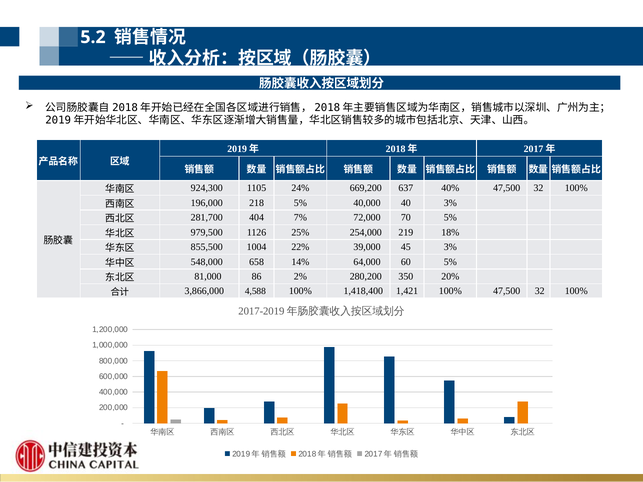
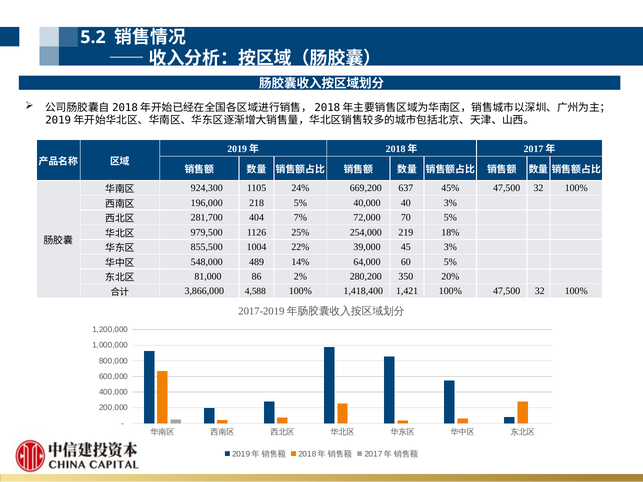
40%: 40% -> 45% (450, 188)
658: 658 -> 489 (257, 262)
